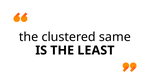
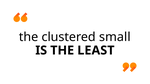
same: same -> small (115, 37)
